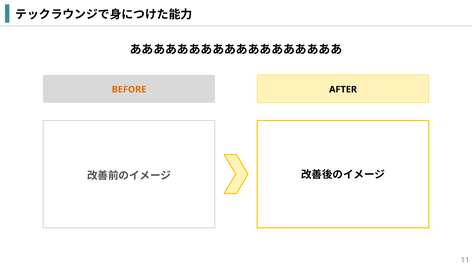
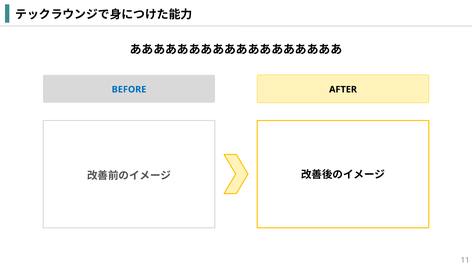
BEFORE colour: orange -> blue (129, 90)
